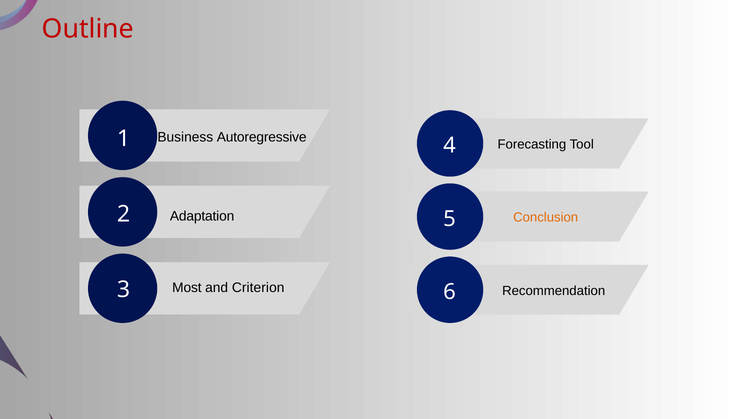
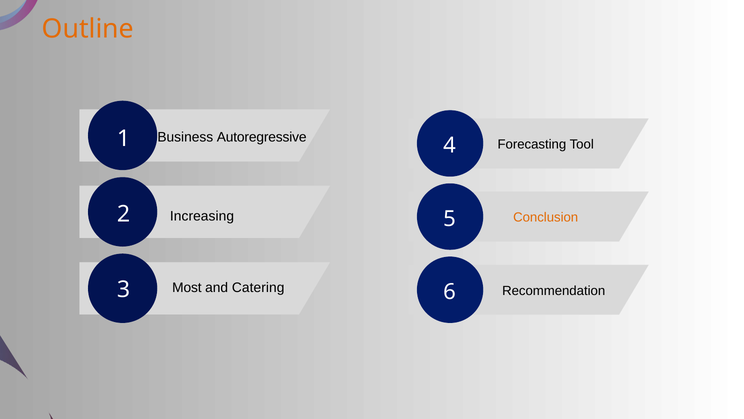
Outline colour: red -> orange (88, 29)
Adaptation: Adaptation -> Increasing (202, 216)
Criterion: Criterion -> Catering (258, 287)
